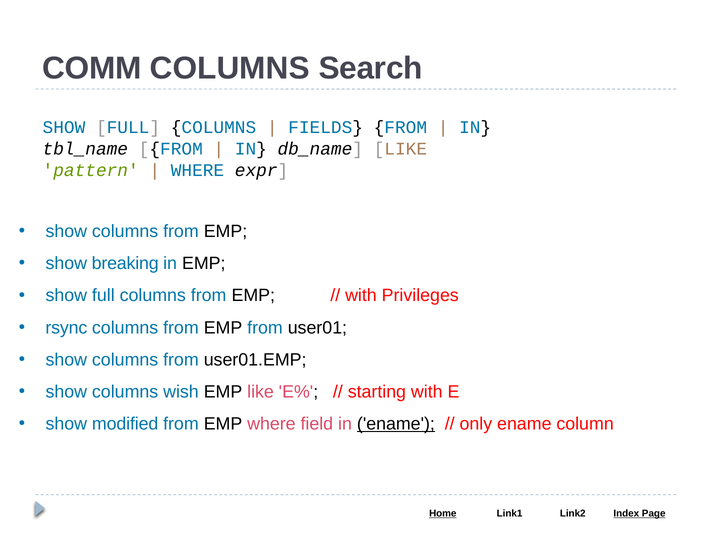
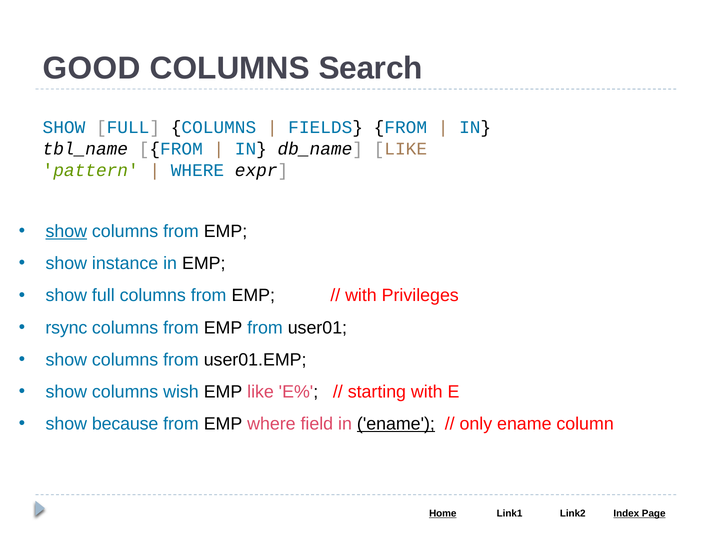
COMM: COMM -> GOOD (92, 68)
show underline: none -> present (66, 232)
breaking: breaking -> instance (125, 264)
modified: modified -> because (125, 424)
